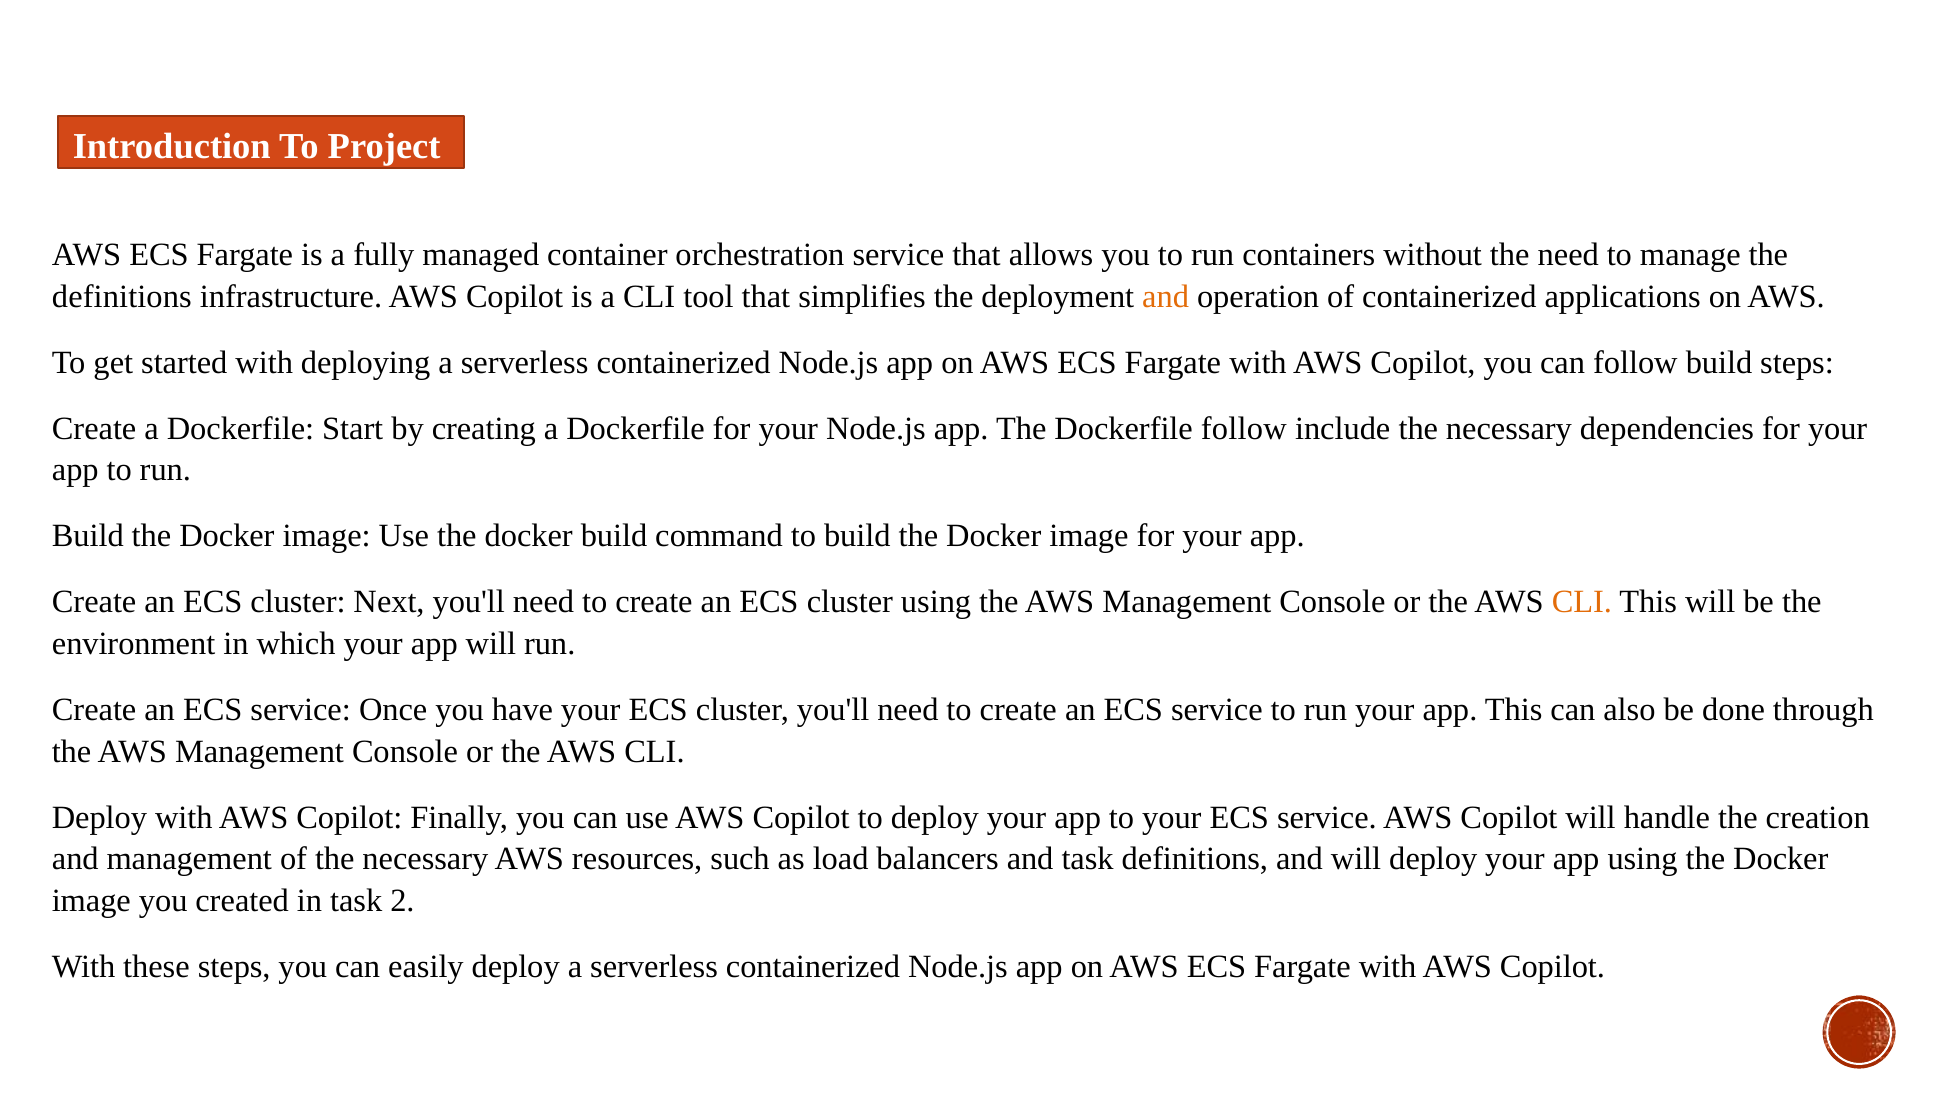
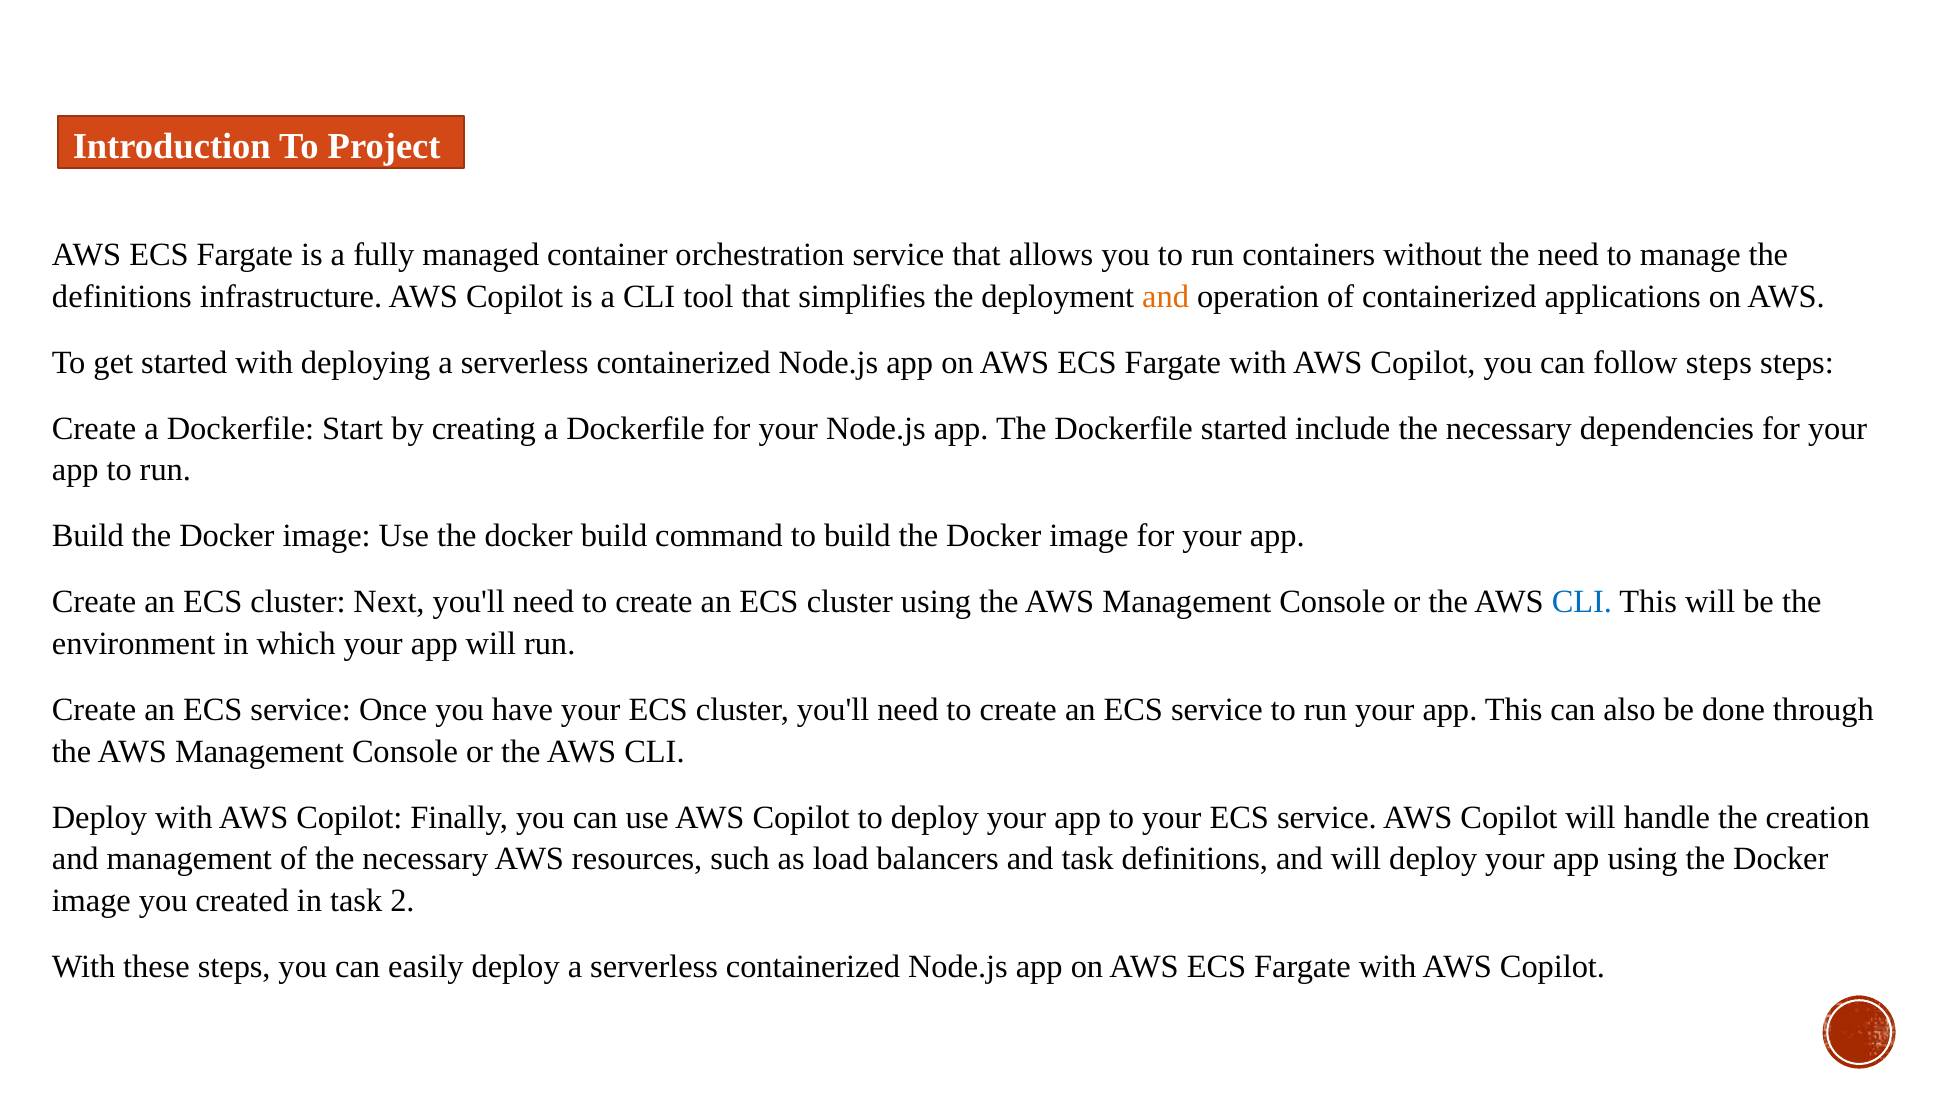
follow build: build -> steps (1719, 363)
Dockerfile follow: follow -> started (1244, 429)
CLI colour: orange -> blue (1582, 602)
